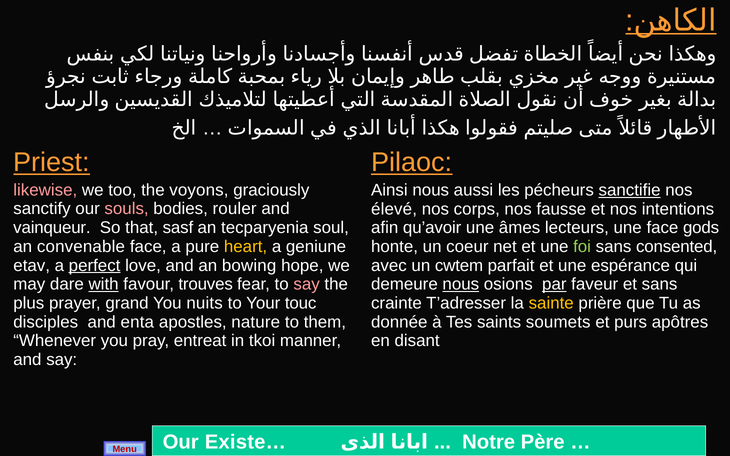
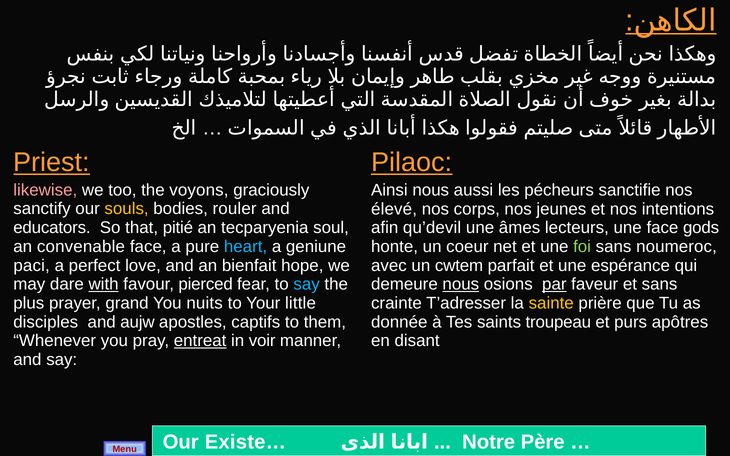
sanctifie underline: present -> none (630, 190)
souls colour: pink -> yellow (127, 209)
fausse: fausse -> jeunes (561, 209)
vainqueur: vainqueur -> educators (52, 228)
sasf: sasf -> pitié (178, 228)
qu’avoir: qu’avoir -> qu’devil (432, 228)
heart colour: yellow -> light blue (246, 247)
consented: consented -> noumeroc (676, 247)
etav: etav -> paci (32, 266)
perfect underline: present -> none (95, 266)
bowing: bowing -> bienfait (249, 266)
trouves: trouves -> pierced (206, 284)
say colour: pink -> light blue (307, 284)
touc: touc -> little (301, 303)
enta: enta -> aujw (137, 322)
nature: nature -> captifs (256, 322)
soumets: soumets -> troupeau (558, 322)
entreat underline: none -> present (200, 341)
tkoi: tkoi -> voir (262, 341)
